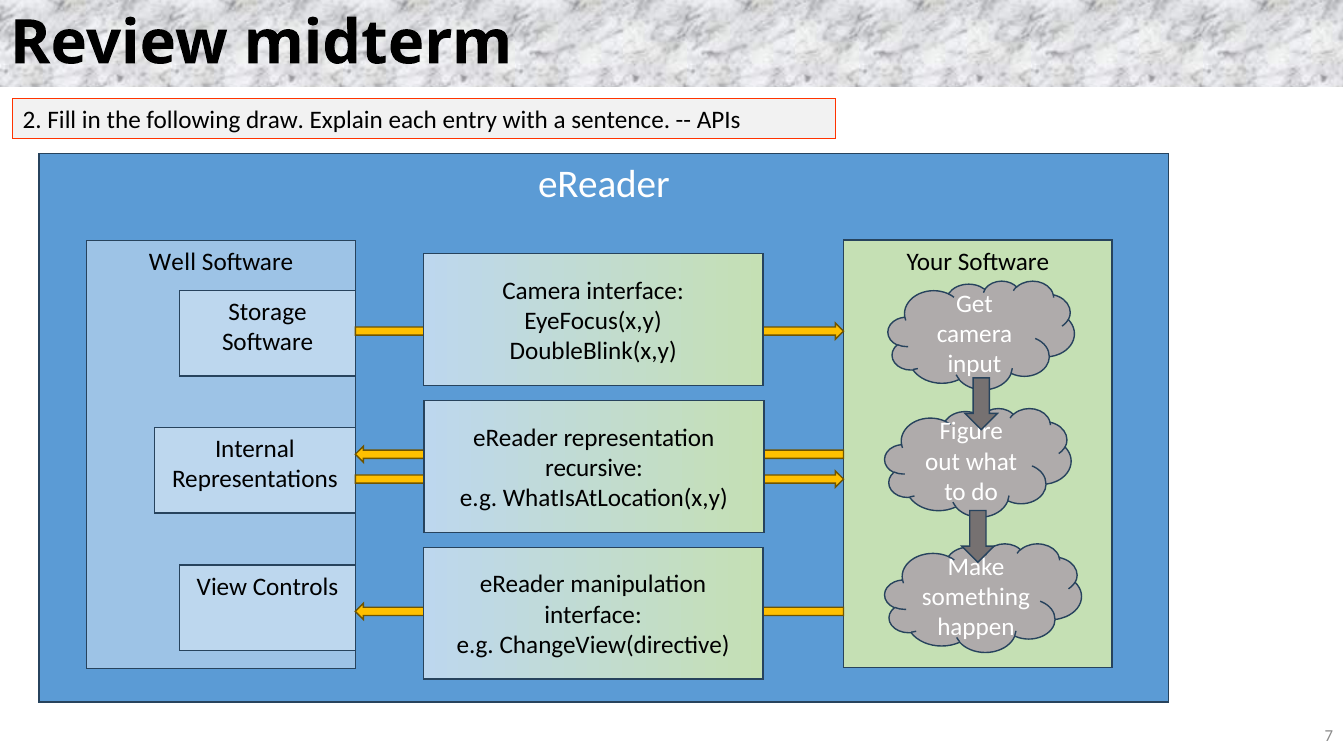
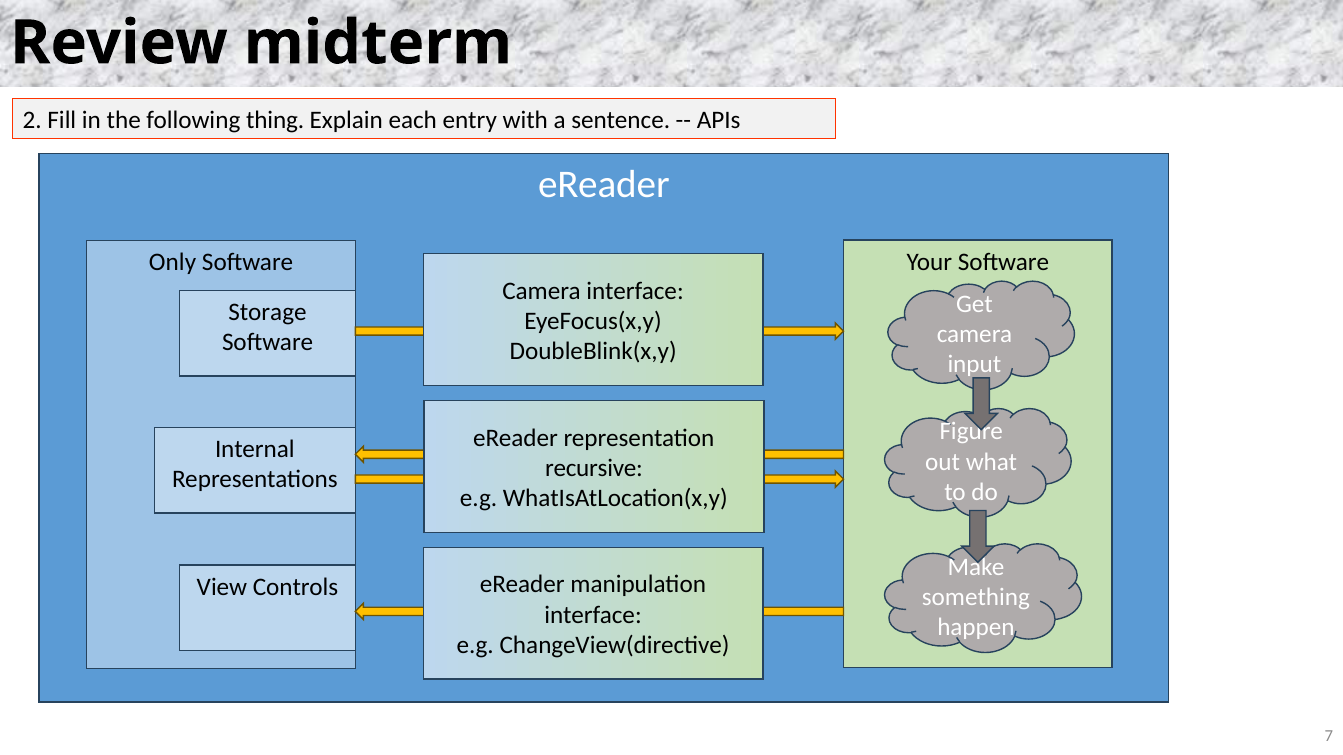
draw: draw -> thing (275, 120)
Well: Well -> Only (173, 263)
